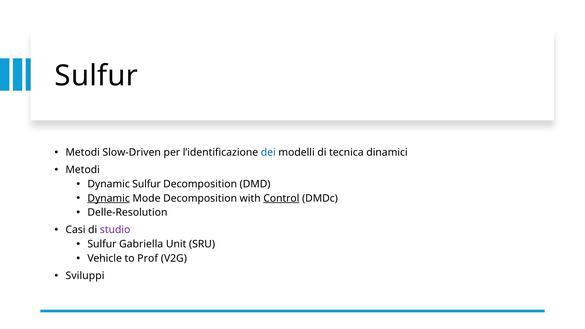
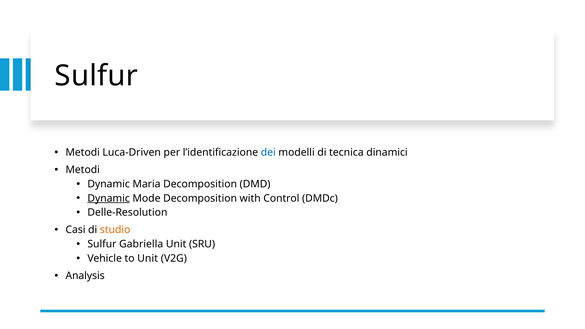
Slow-Driven: Slow-Driven -> Luca-Driven (132, 153)
Dynamic Sulfur: Sulfur -> Maria (147, 184)
Control underline: present -> none (281, 198)
studio colour: purple -> orange (115, 230)
to Prof: Prof -> Unit (148, 258)
Sviluppi: Sviluppi -> Analysis (85, 276)
